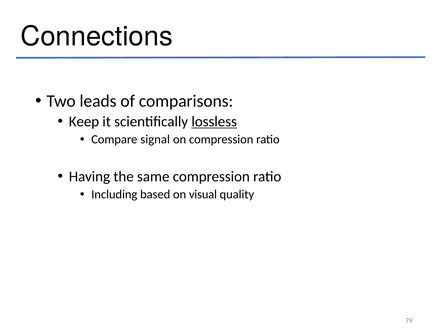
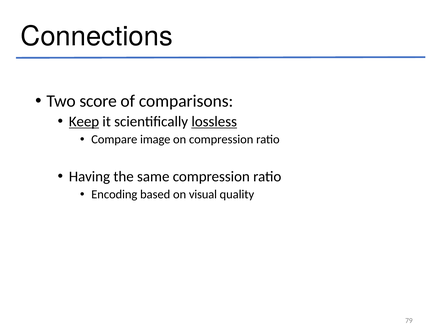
leads: leads -> score (98, 101)
Keep underline: none -> present (84, 122)
signal: signal -> image (155, 139)
Including: Including -> Encoding (114, 194)
